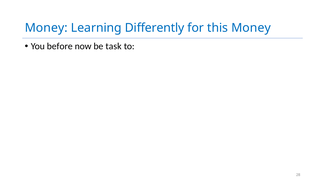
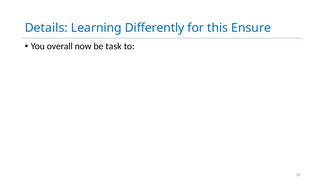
Money: Money -> Details (46, 28)
this Money: Money -> Ensure (251, 28)
before: before -> overall (60, 46)
